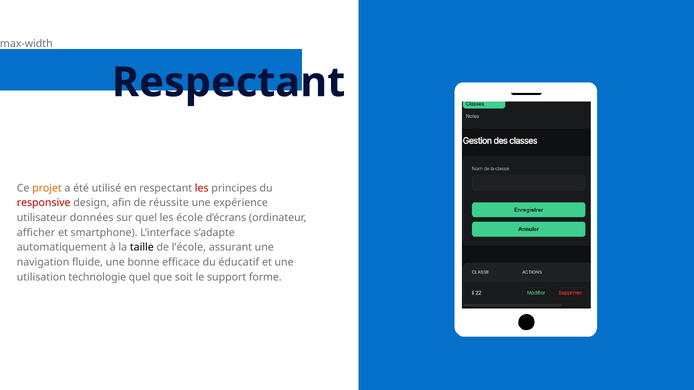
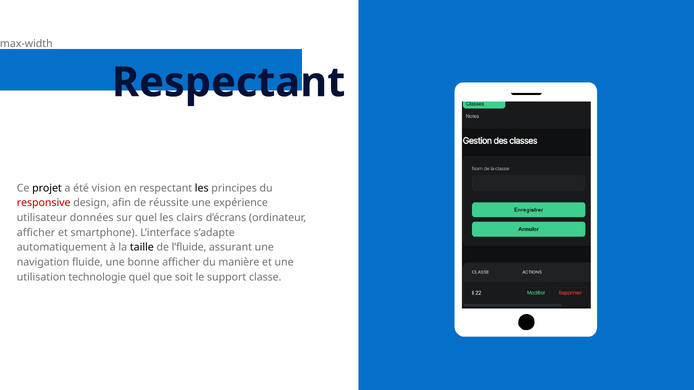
projet colour: orange -> black (47, 188)
utilisé: utilisé -> vision (106, 188)
les colour: red -> black (202, 188)
école: école -> clairs (190, 218)
l’école: l’école -> l’fluide (189, 248)
bonne efficace: efficace -> afficher (181, 262)
éducatif: éducatif -> manière (239, 262)
forme: forme -> classe (265, 277)
